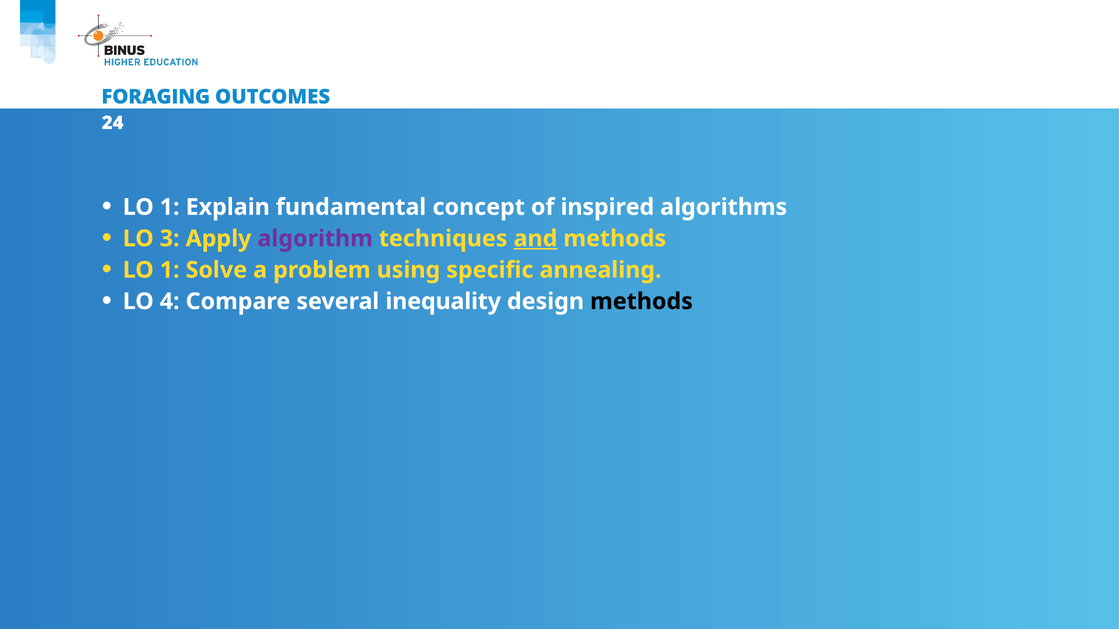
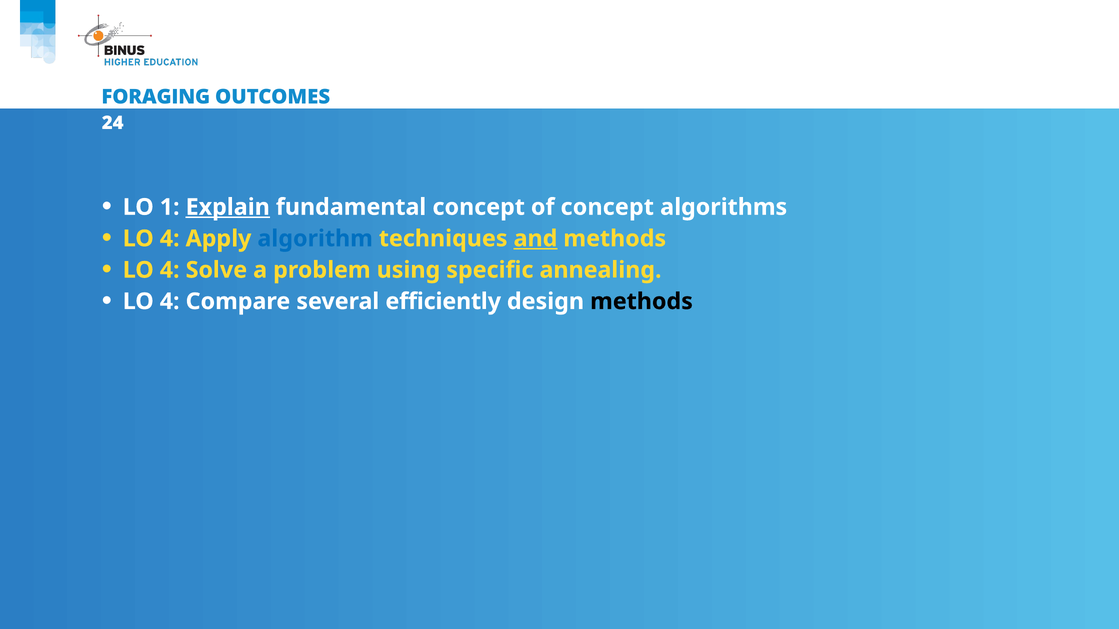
Explain underline: none -> present (228, 207)
of inspired: inspired -> concept (607, 207)
3: 3 -> 4 (170, 239)
algorithm colour: purple -> blue (315, 239)
1: 1 -> 4 (170, 270)
inequality: inequality -> efficiently (443, 302)
